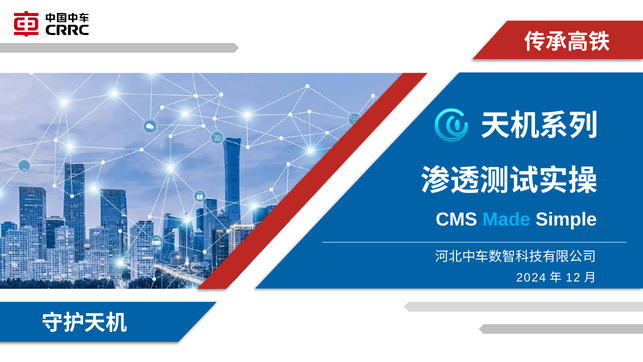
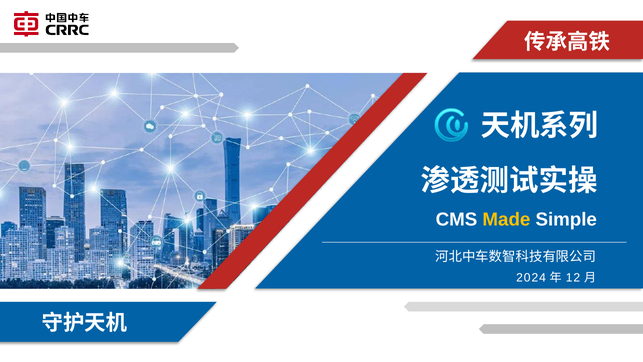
Made colour: light blue -> yellow (506, 219)
